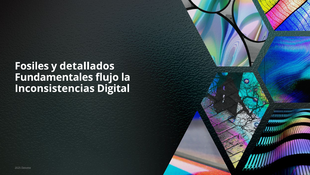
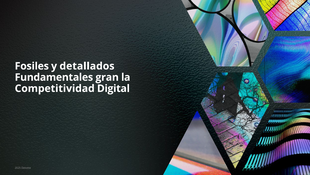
flujo: flujo -> gran (107, 77)
Inconsistencias: Inconsistencias -> Competitividad (55, 88)
